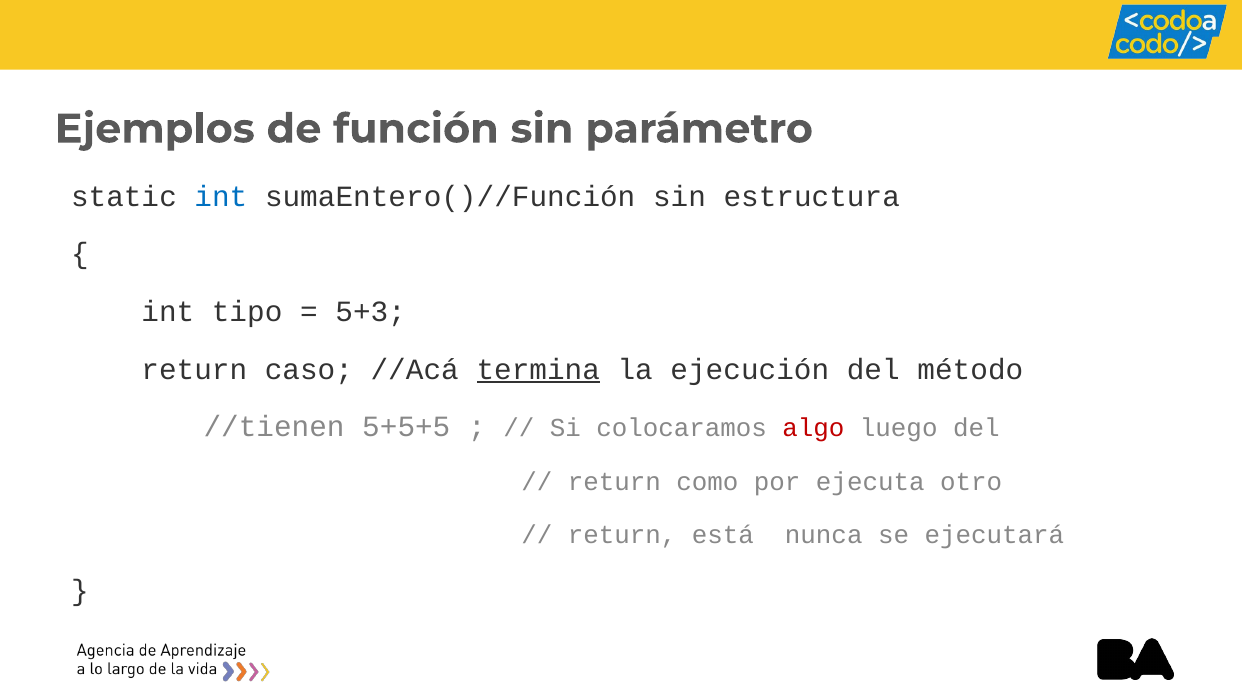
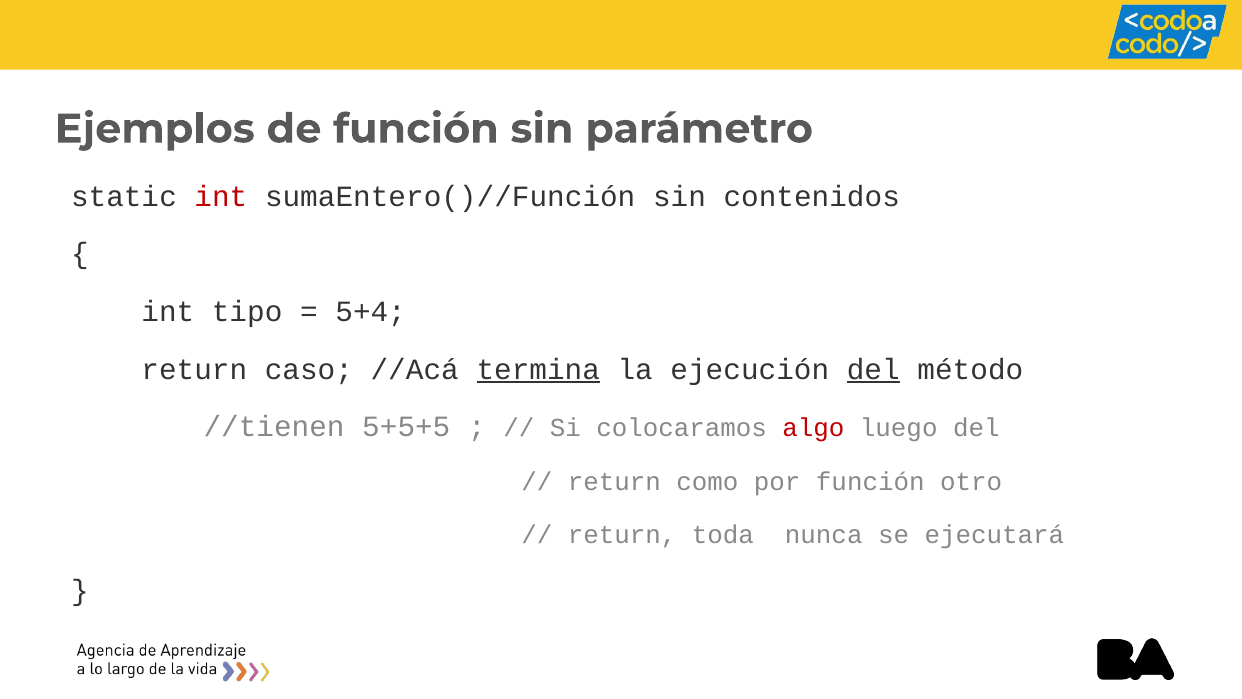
int colour: blue -> red (221, 196)
estructura: estructura -> contenidos (812, 196)
5+3: 5+3 -> 5+4 (371, 312)
del underline: none -> present (873, 369)
por ejecuta: ejecuta -> función (870, 482)
está: está -> toda (723, 535)
